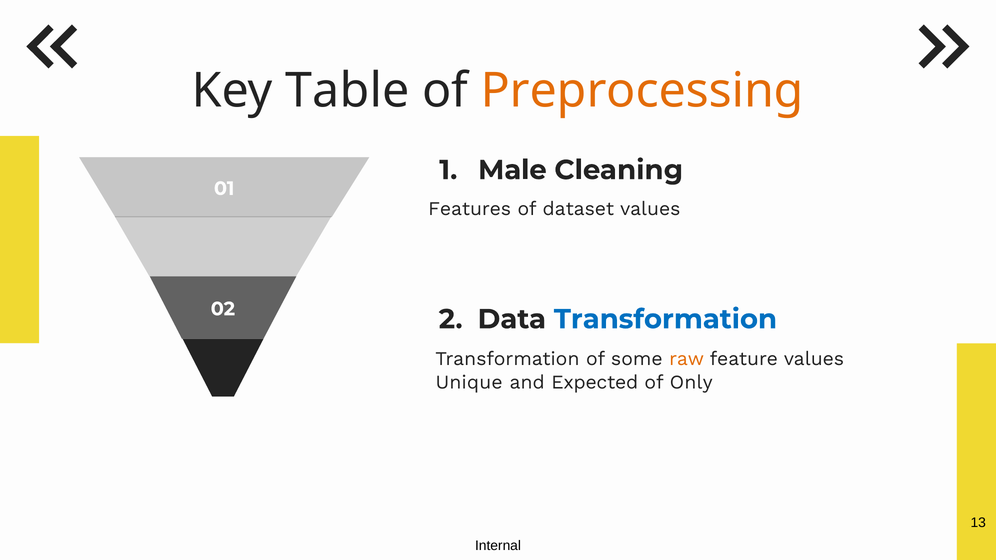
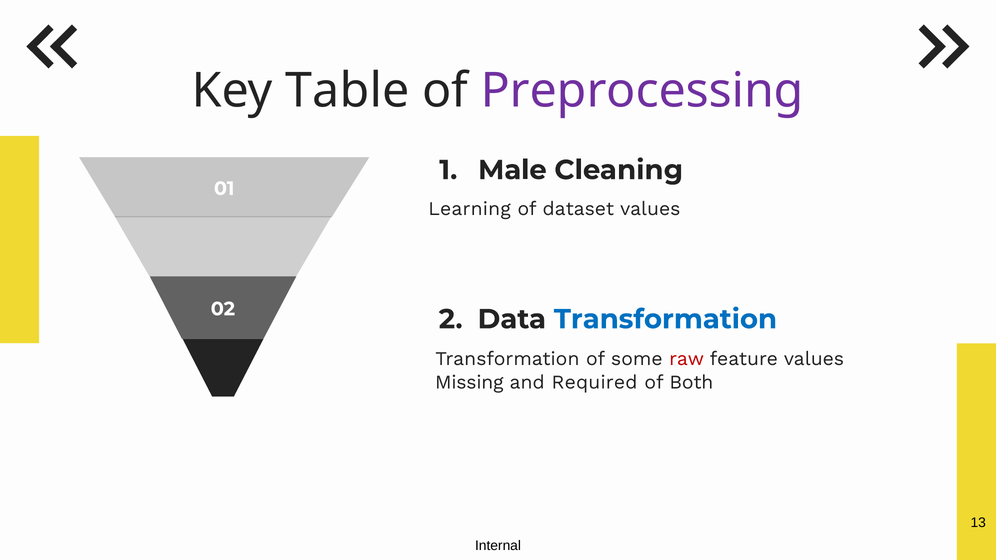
Preprocessing colour: orange -> purple (642, 91)
Features: Features -> Learning (469, 209)
raw colour: orange -> red (687, 359)
Unique: Unique -> Missing (469, 382)
Expected: Expected -> Required (595, 382)
Only: Only -> Both (691, 382)
